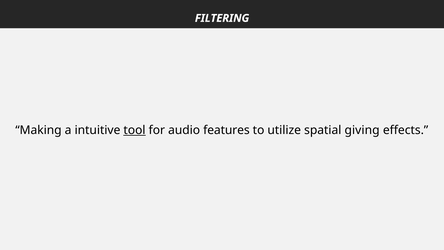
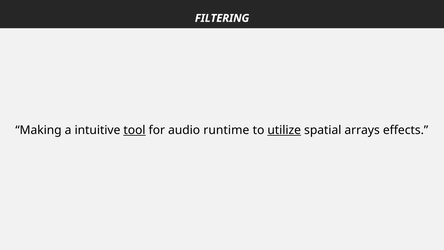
features: features -> runtime (226, 130)
utilize underline: none -> present (284, 130)
giving: giving -> arrays (362, 130)
